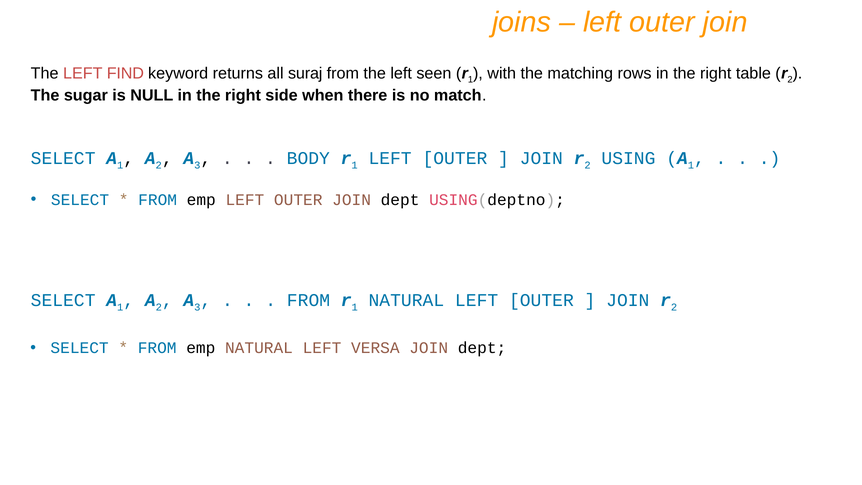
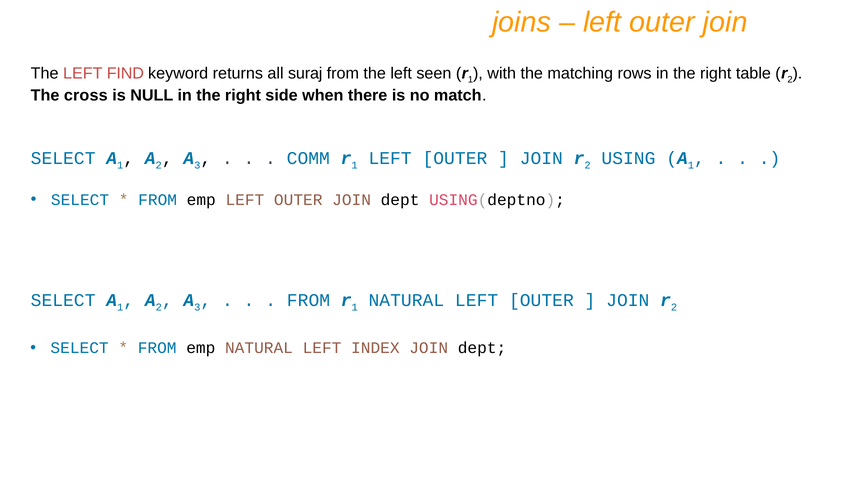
sugar: sugar -> cross (86, 95)
BODY: BODY -> COMM (308, 158)
VERSA: VERSA -> INDEX (375, 348)
